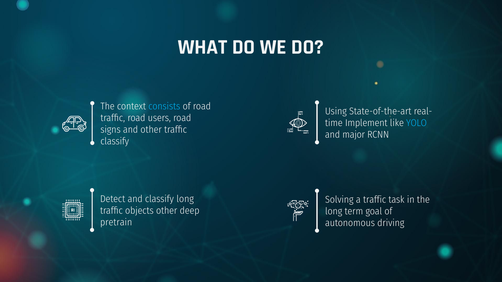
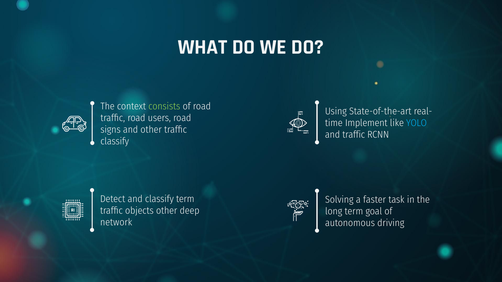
consists colour: light blue -> light green (164, 106)
and major: major -> traffic (354, 135)
classify long: long -> term (185, 199)
a traffic: traffic -> faster (375, 200)
pretrain: pretrain -> network (116, 223)
